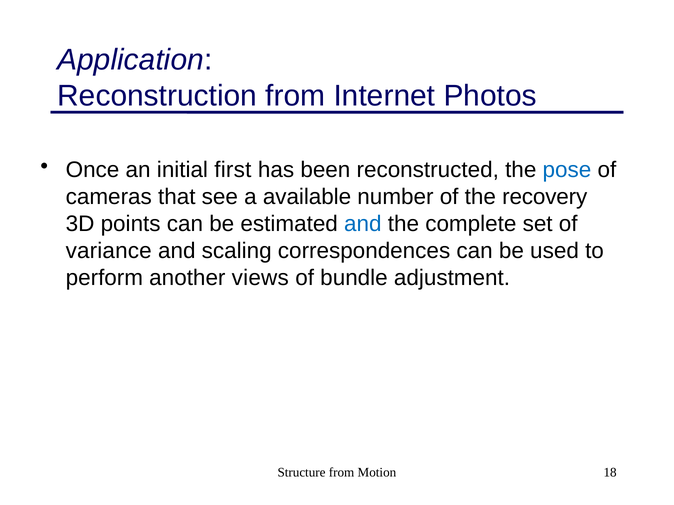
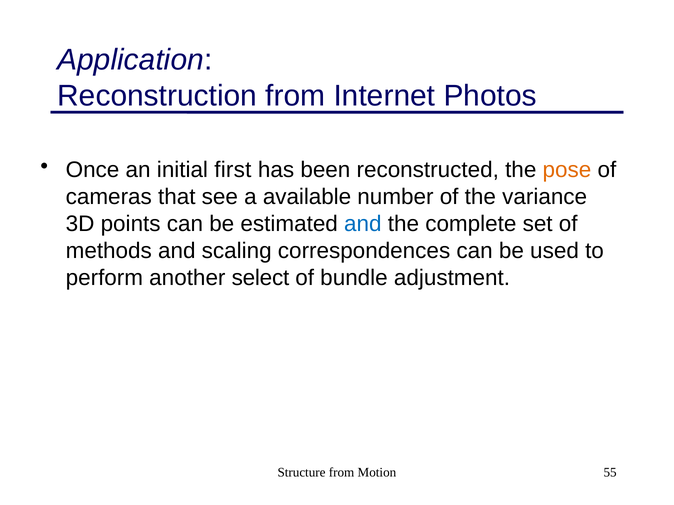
pose colour: blue -> orange (567, 170)
recovery: recovery -> variance (545, 197)
variance: variance -> methods (109, 251)
views: views -> select (260, 278)
18: 18 -> 55 (610, 473)
